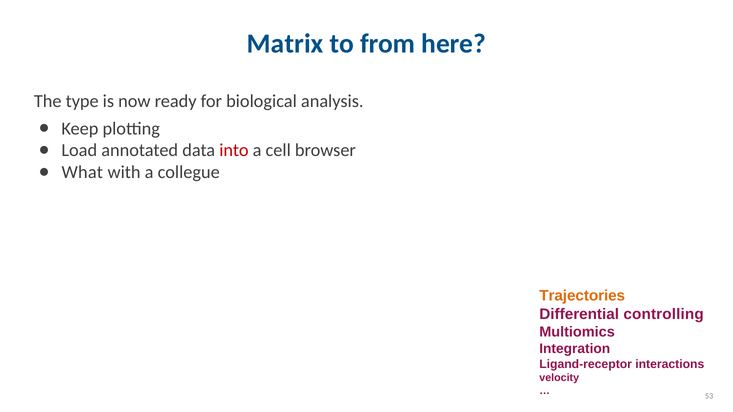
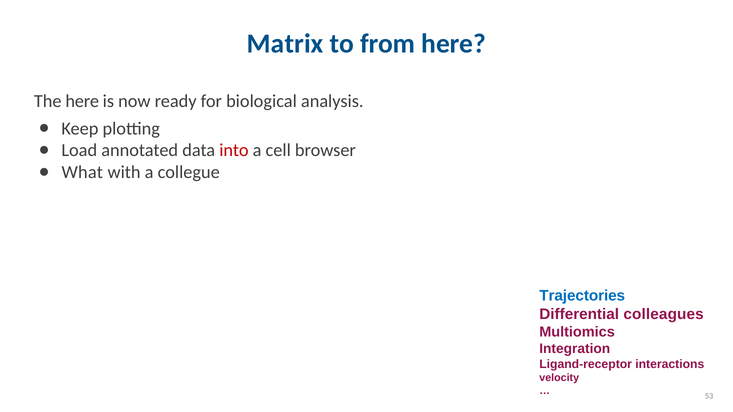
The type: type -> here (82, 101)
Trajectories colour: orange -> blue (582, 296)
controlling: controlling -> colleagues (664, 314)
